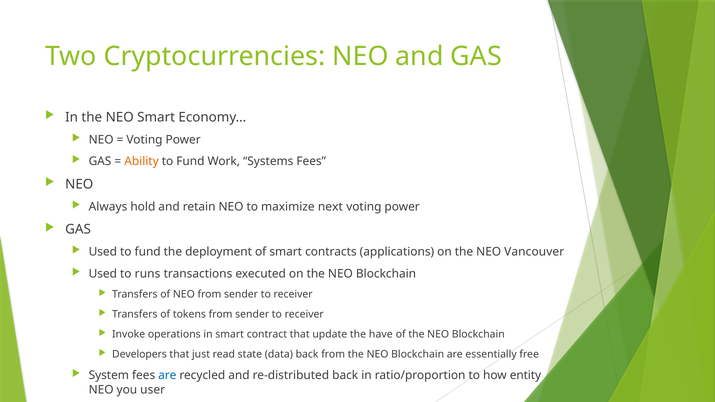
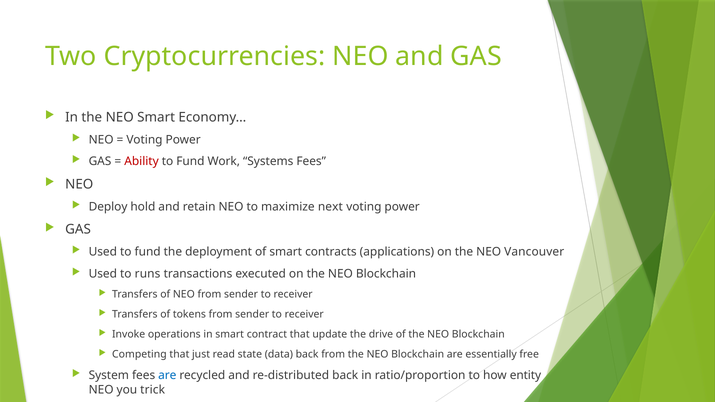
Ability colour: orange -> red (142, 162)
Always: Always -> Deploy (108, 207)
have: have -> drive (381, 335)
Developers: Developers -> Competing (139, 355)
user: user -> trick (153, 390)
